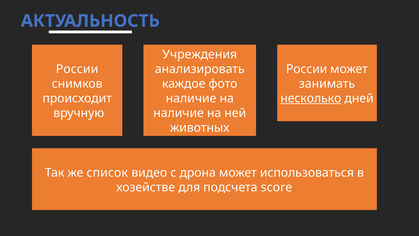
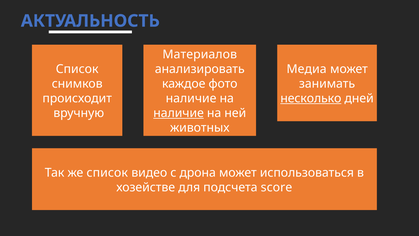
Учреждения: Учреждения -> Материалов (200, 54)
России: России -> Список (77, 69)
России: России -> Медиа (307, 69)
наличие underline: none -> present (179, 113)
